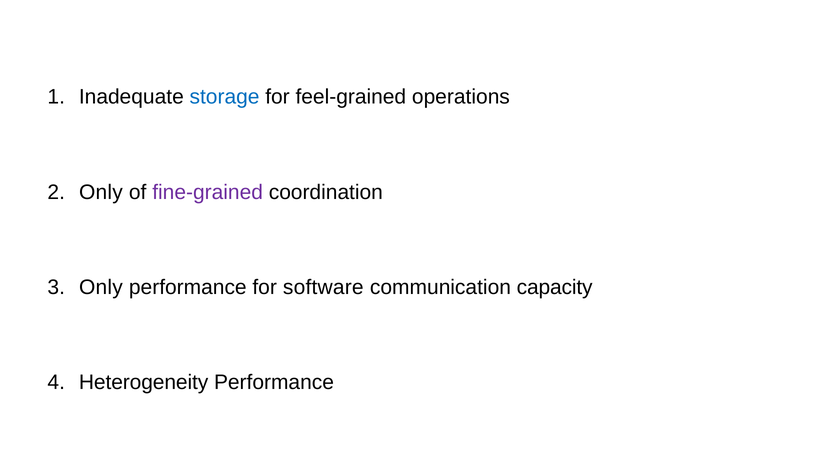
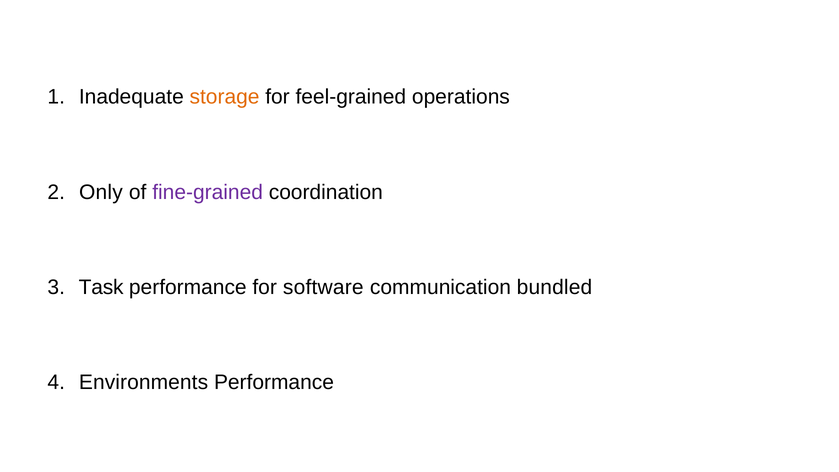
storage colour: blue -> orange (225, 97)
Only: Only -> Task (101, 287)
capacity: capacity -> bundled (554, 287)
Heterogeneity: Heterogeneity -> Environments (144, 382)
